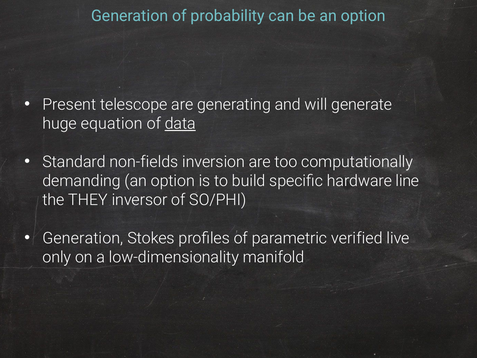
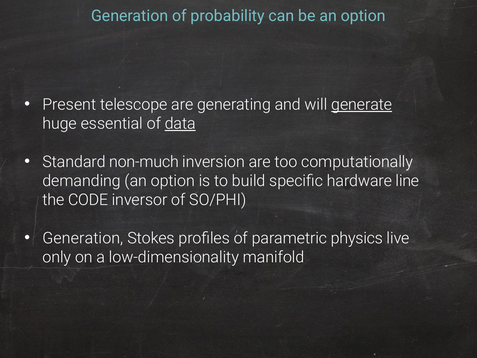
generate underline: none -> present (362, 104)
equation: equation -> essential (112, 124)
non-fields: non-fields -> non-much (144, 162)
THEY: THEY -> CODE (88, 200)
verified: verified -> physics (357, 238)
